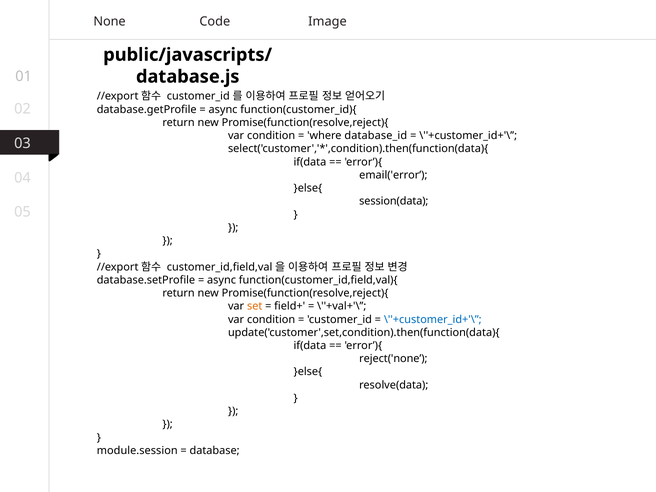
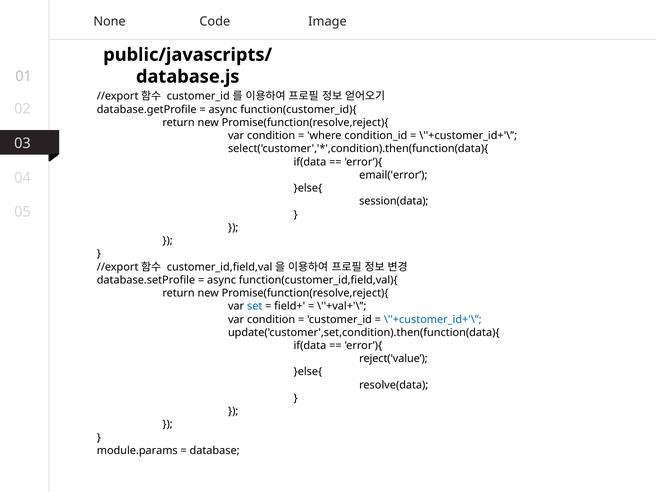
database_id: database_id -> condition_id (376, 136)
set colour: orange -> blue (255, 306)
reject('none: reject('none -> reject('value (393, 359)
module.session: module.session -> module.params (137, 451)
